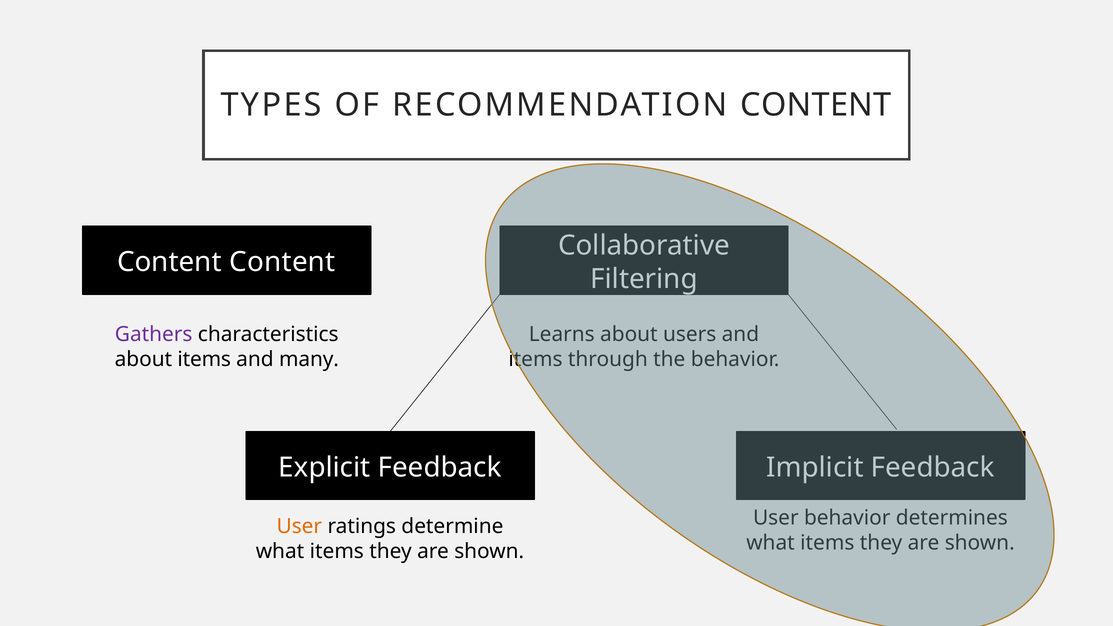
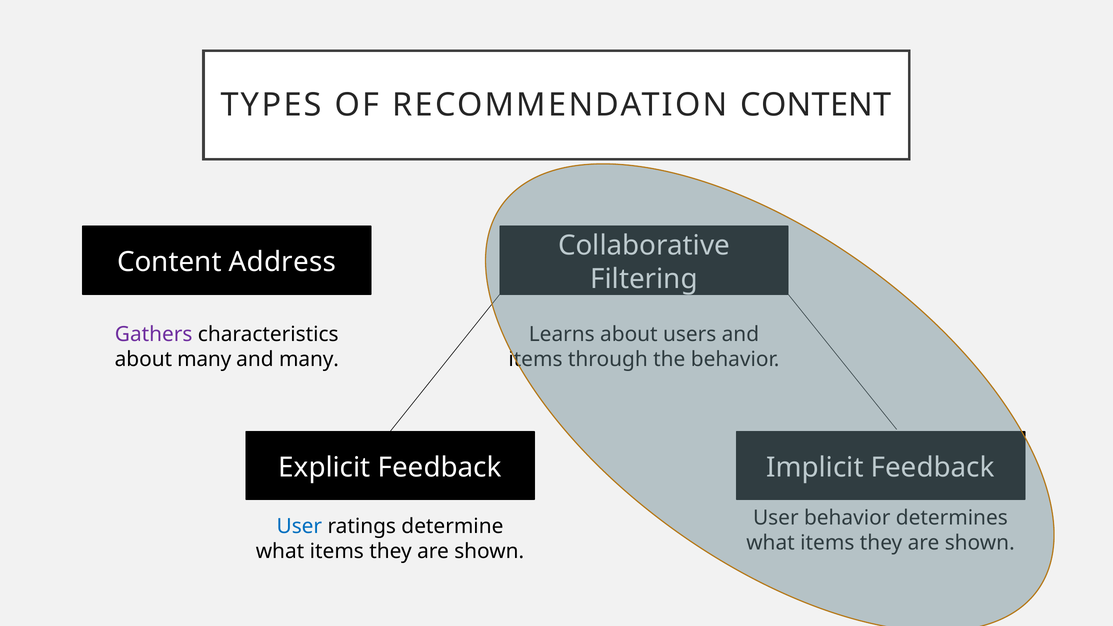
Content: Content -> Address (282, 262)
about items: items -> many (204, 359)
User colour: orange -> blue (299, 526)
